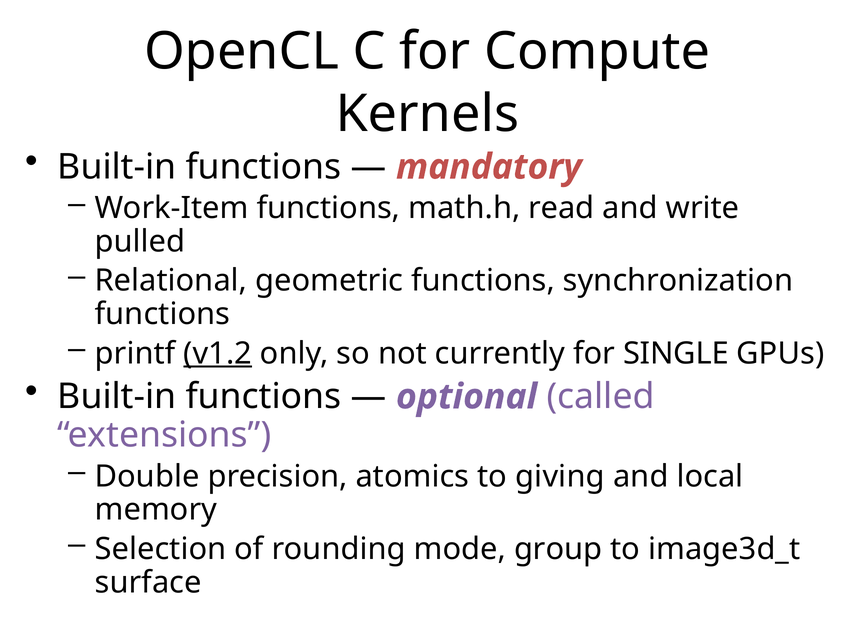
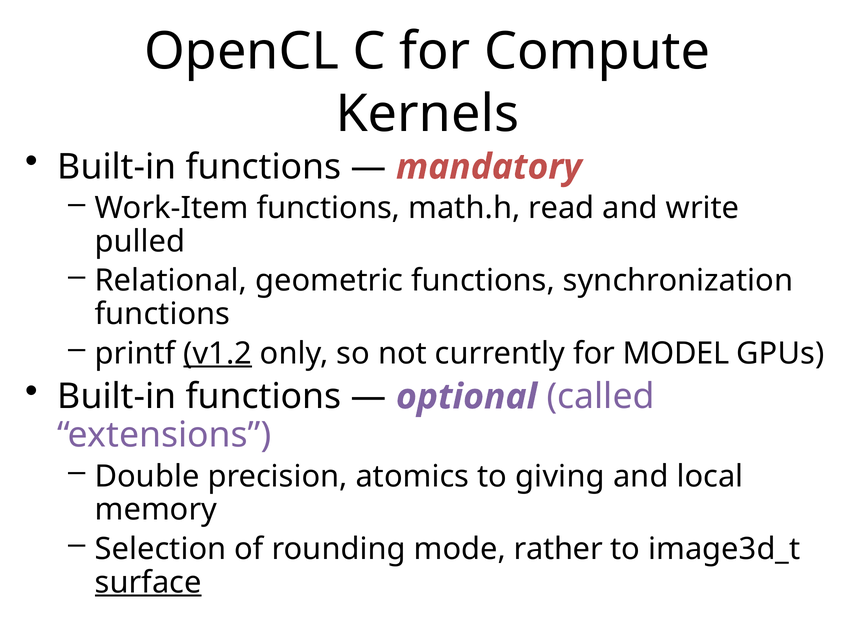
SINGLE: SINGLE -> MODEL (676, 354)
group: group -> rather (558, 549)
surface underline: none -> present (148, 583)
